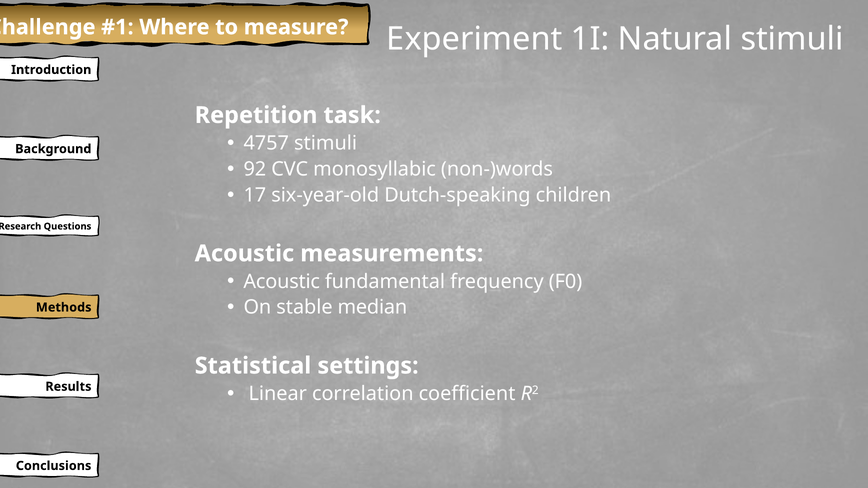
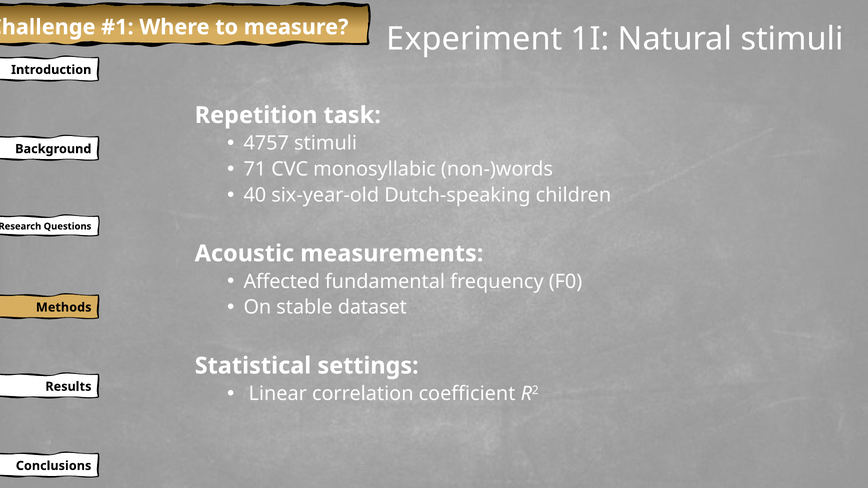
92: 92 -> 71 (255, 169)
17: 17 -> 40 (255, 195)
Acoustic: Acoustic -> Affected (282, 282)
median: median -> dataset (372, 308)
